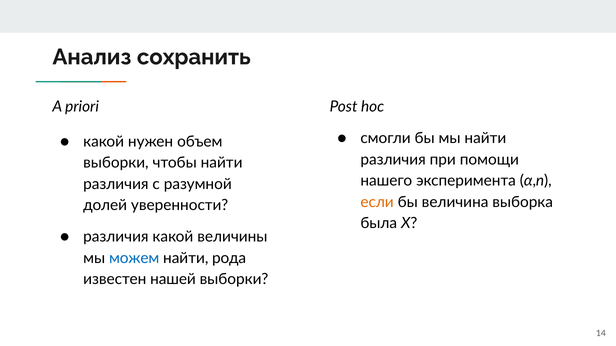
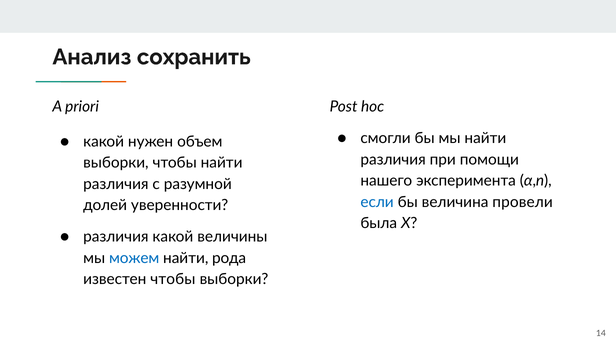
если colour: orange -> blue (377, 202)
выборка: выборка -> провели (523, 202)
известен нашей: нашей -> чтобы (173, 280)
